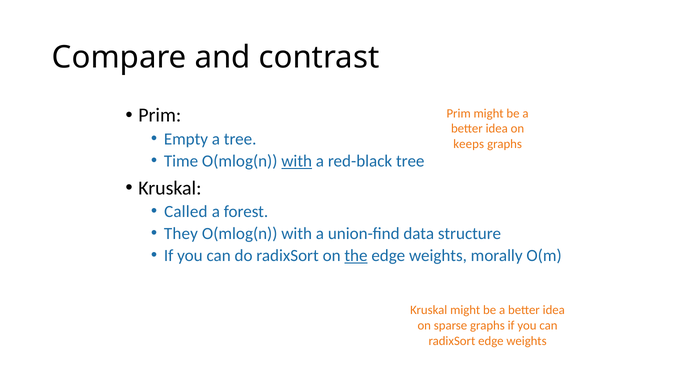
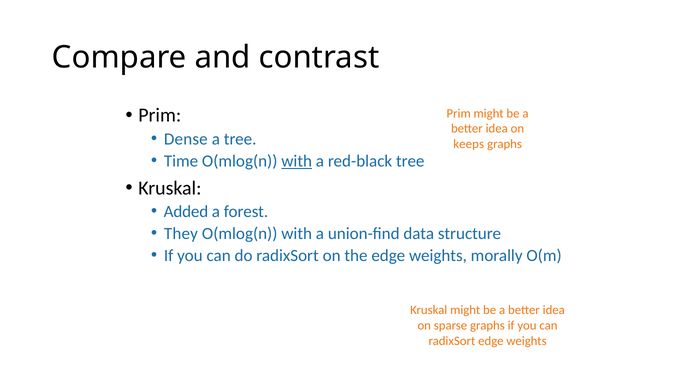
Empty: Empty -> Dense (186, 139)
Called: Called -> Added (186, 211)
the underline: present -> none (356, 255)
